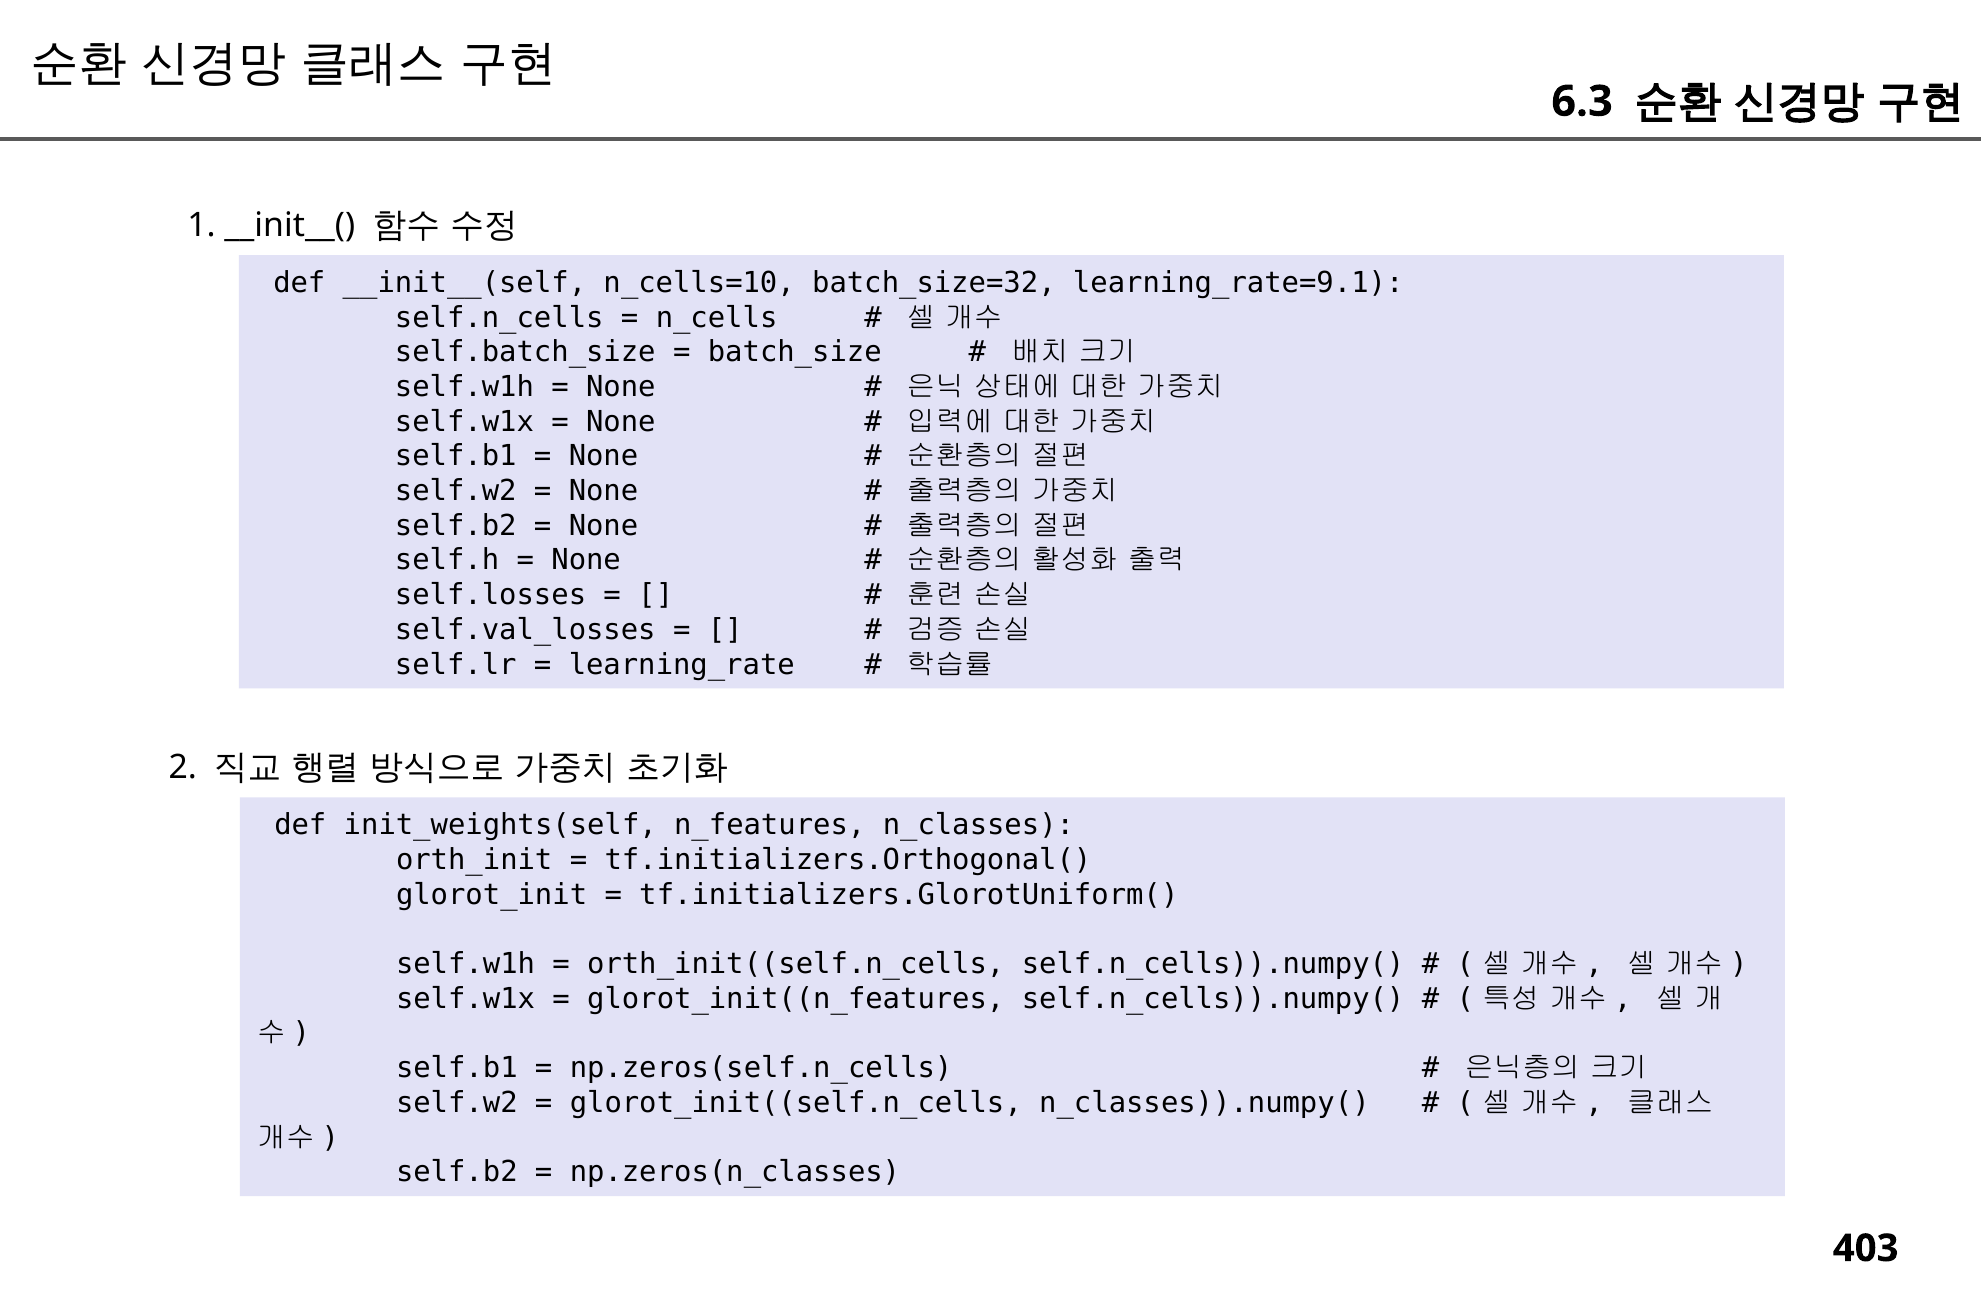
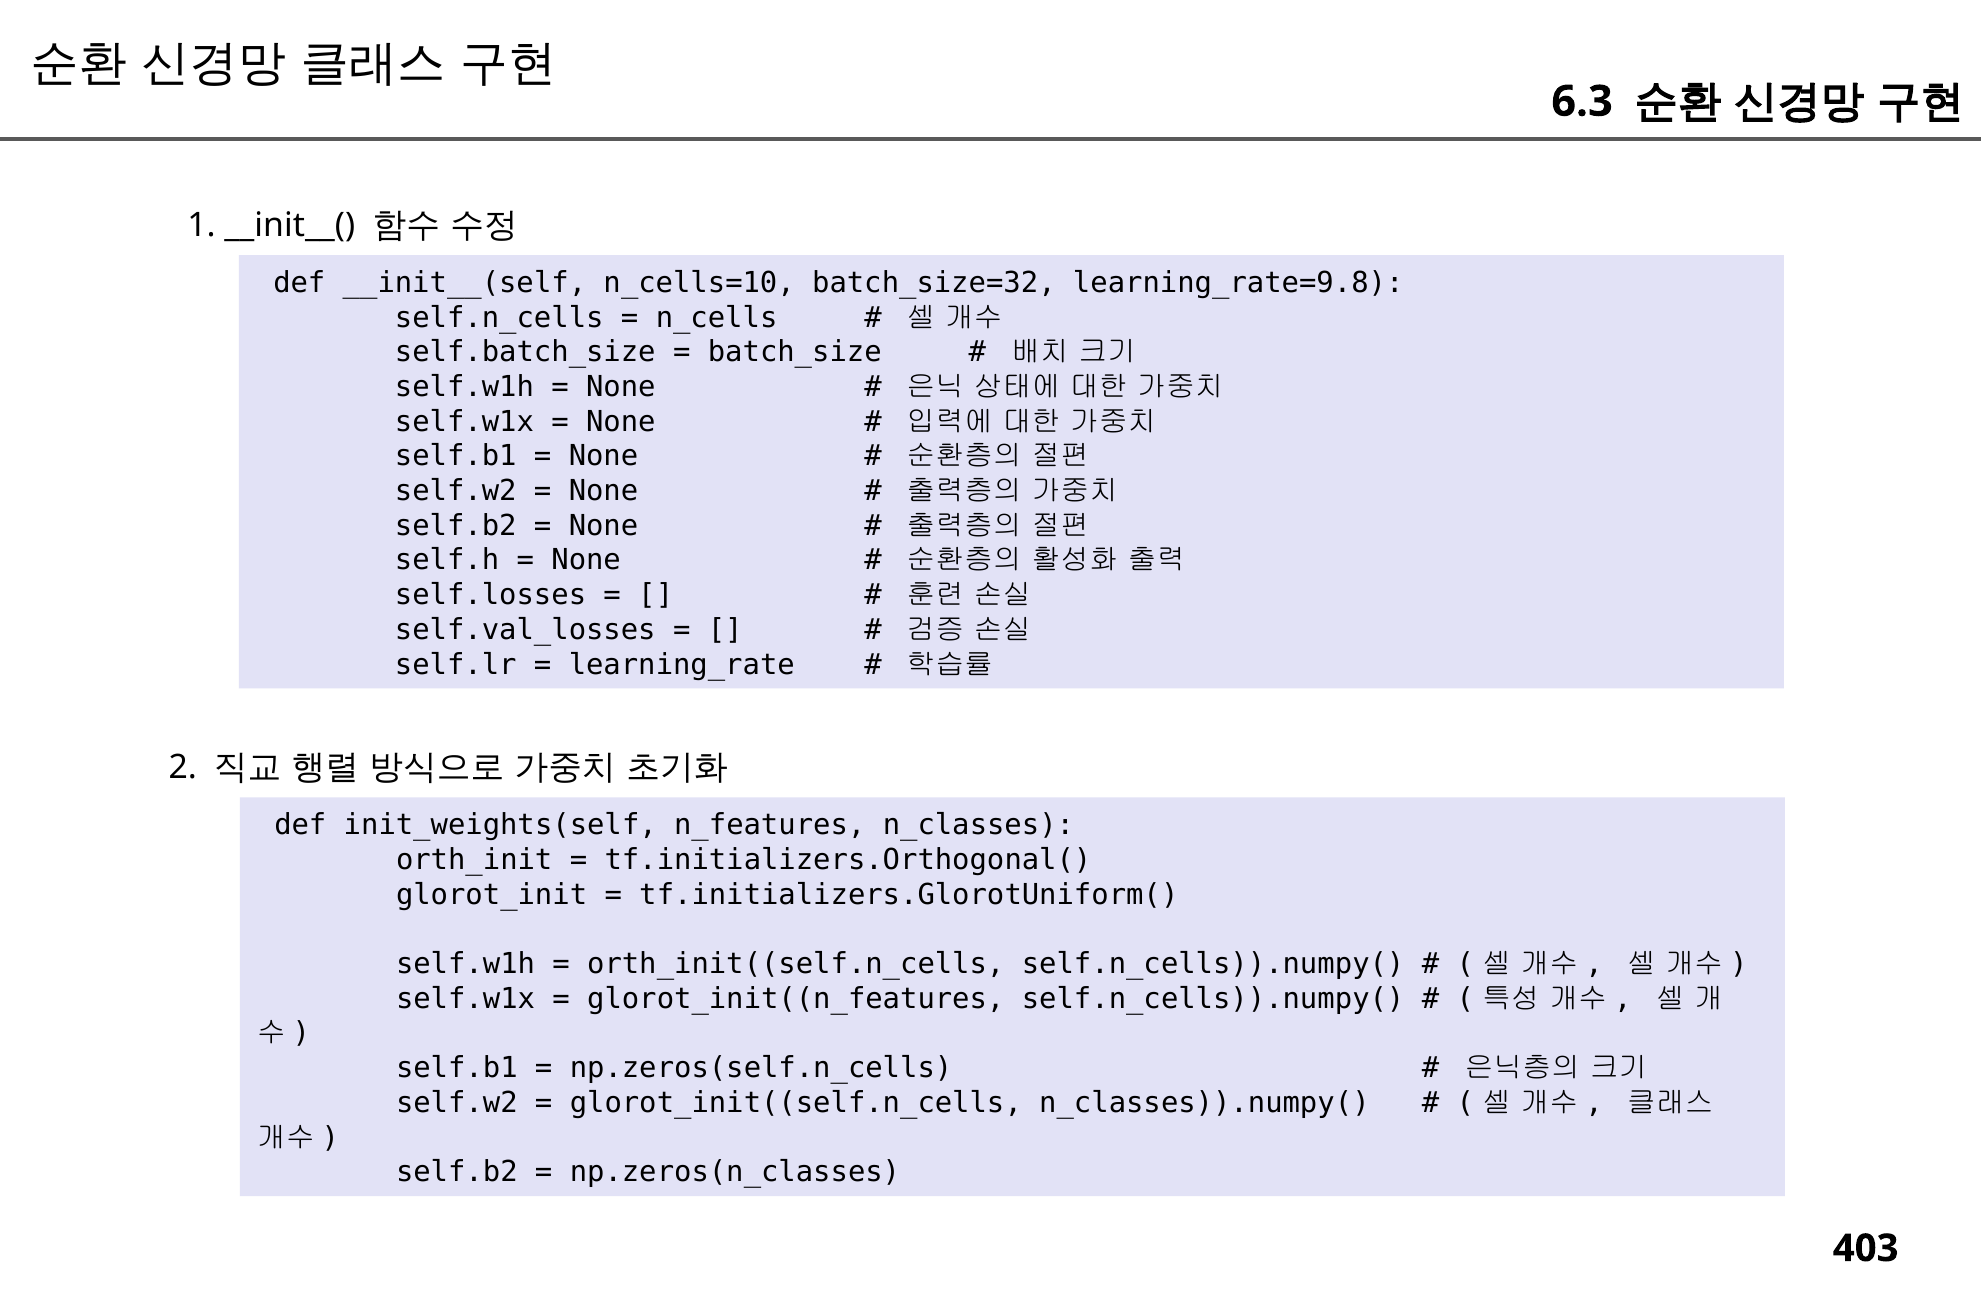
learning_rate=9.1: learning_rate=9.1 -> learning_rate=9.8 (1238, 283)
